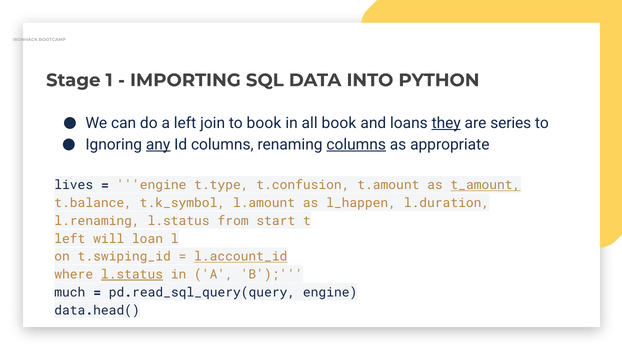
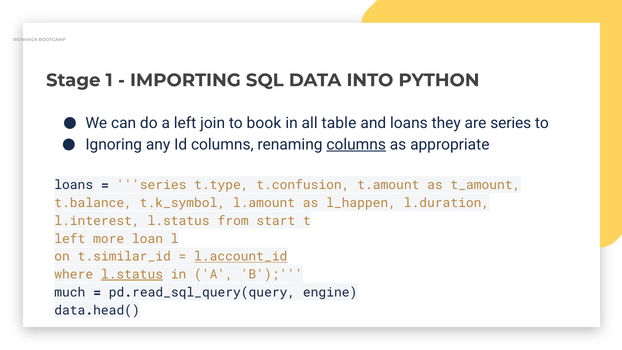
all book: book -> table (339, 123)
they underline: present -> none (446, 123)
any underline: present -> none (158, 144)
lives: lives -> loans (74, 185)
engine: engine -> series (151, 185)
t_amount underline: present -> none (485, 185)
l.renaming: l.renaming -> l.interest (97, 221)
will: will -> more (109, 239)
t.swiping_id: t.swiping_id -> t.similar_id (124, 257)
